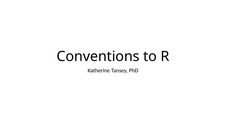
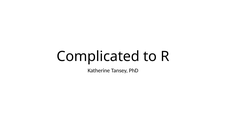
Conventions: Conventions -> Complicated (98, 56)
